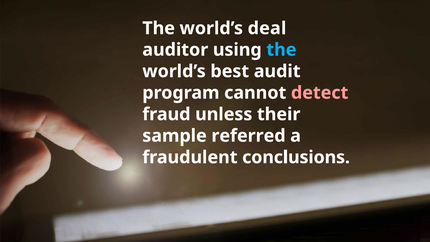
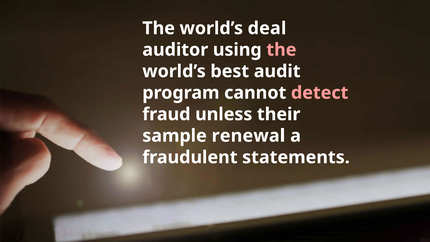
the colour: light blue -> pink (281, 50)
referred: referred -> renewal (248, 136)
conclusions: conclusions -> statements (296, 157)
